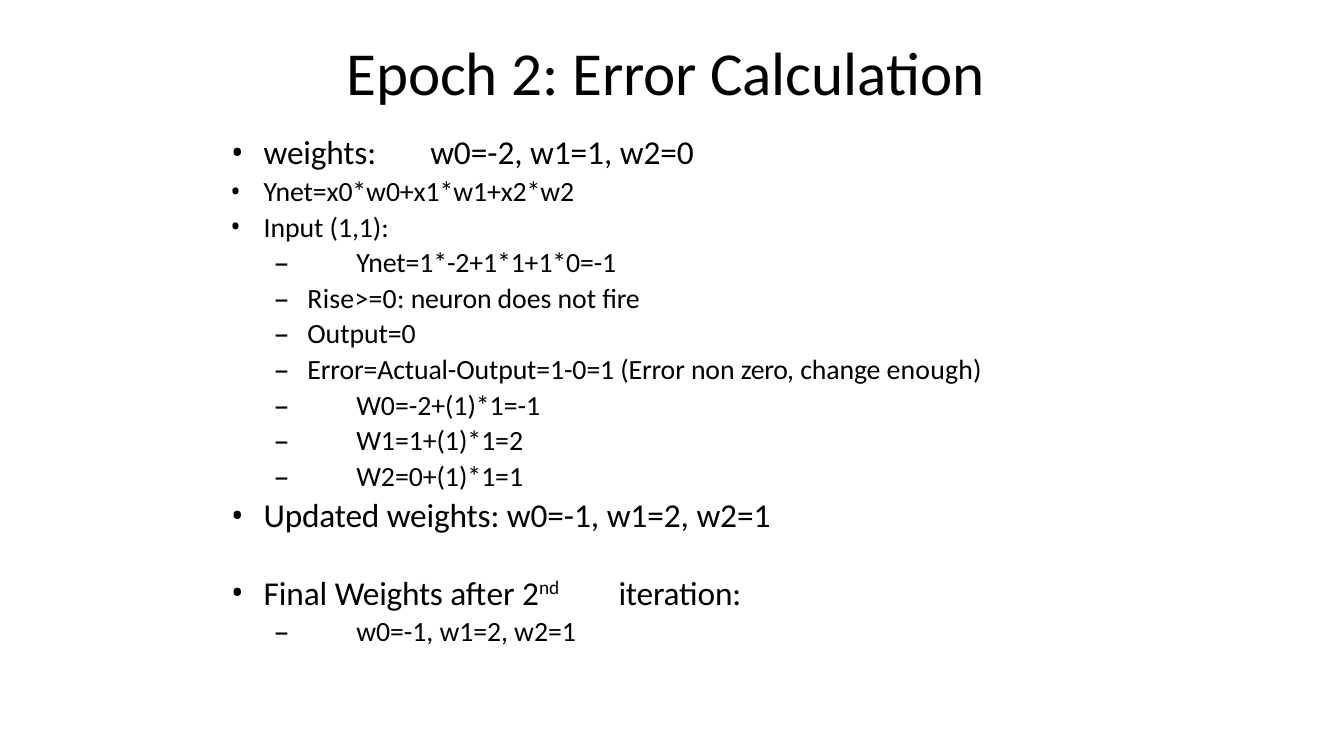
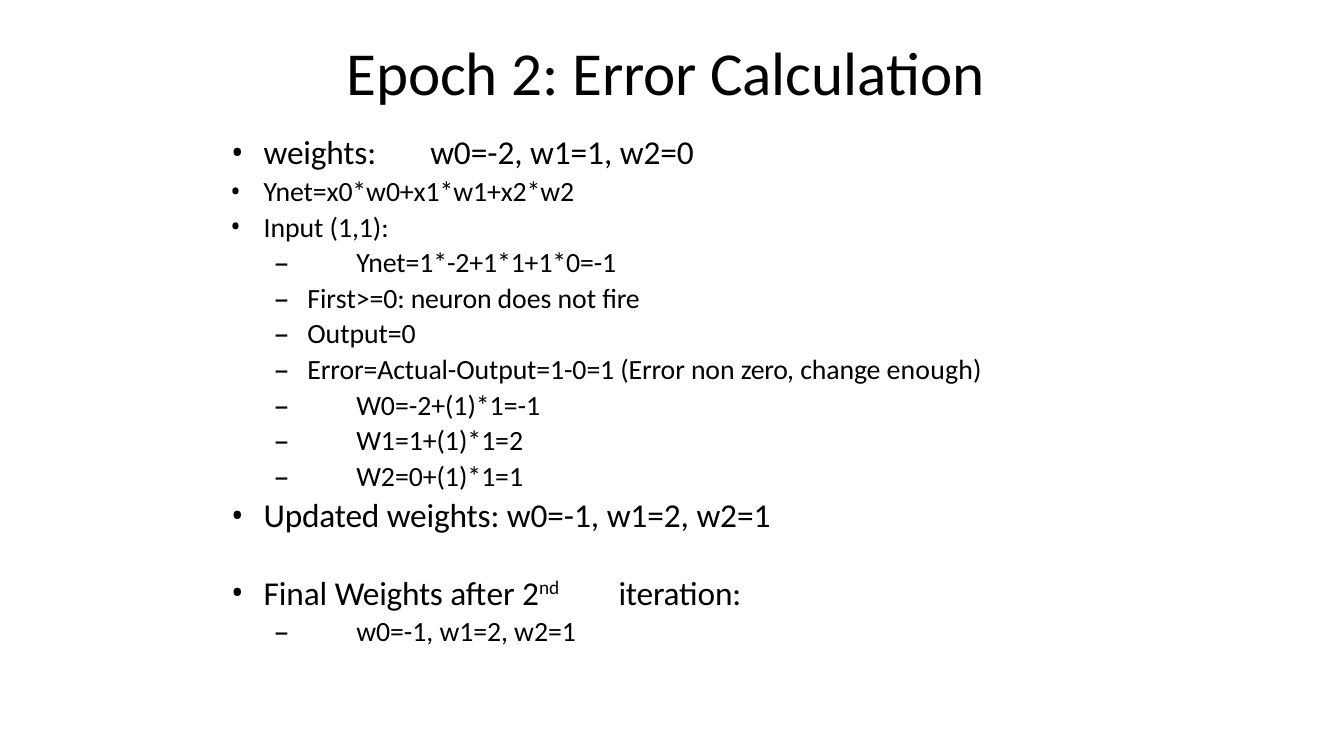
Rise>=0: Rise>=0 -> First>=0 (356, 299)
